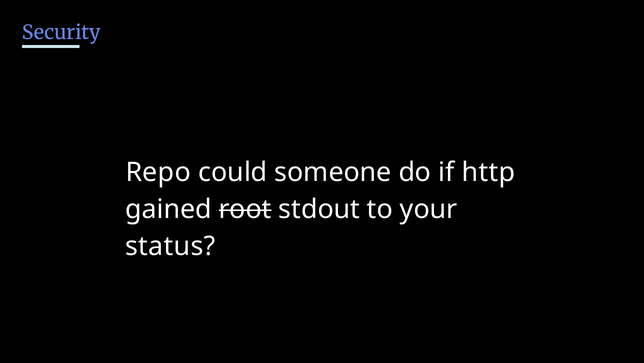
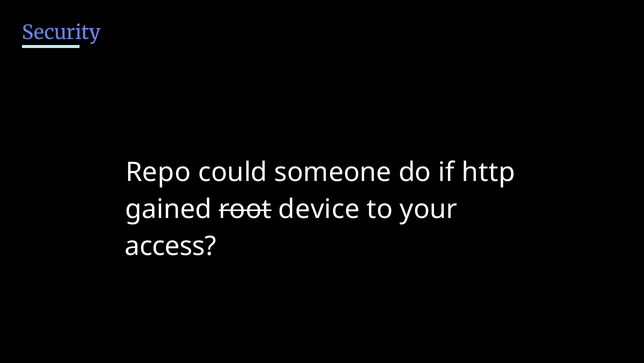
stdout: stdout -> device (319, 209)
status: status -> access (171, 246)
